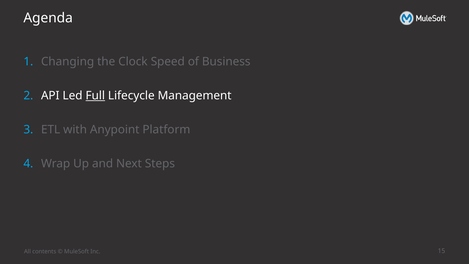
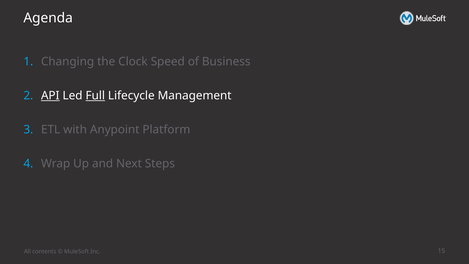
API underline: none -> present (50, 96)
